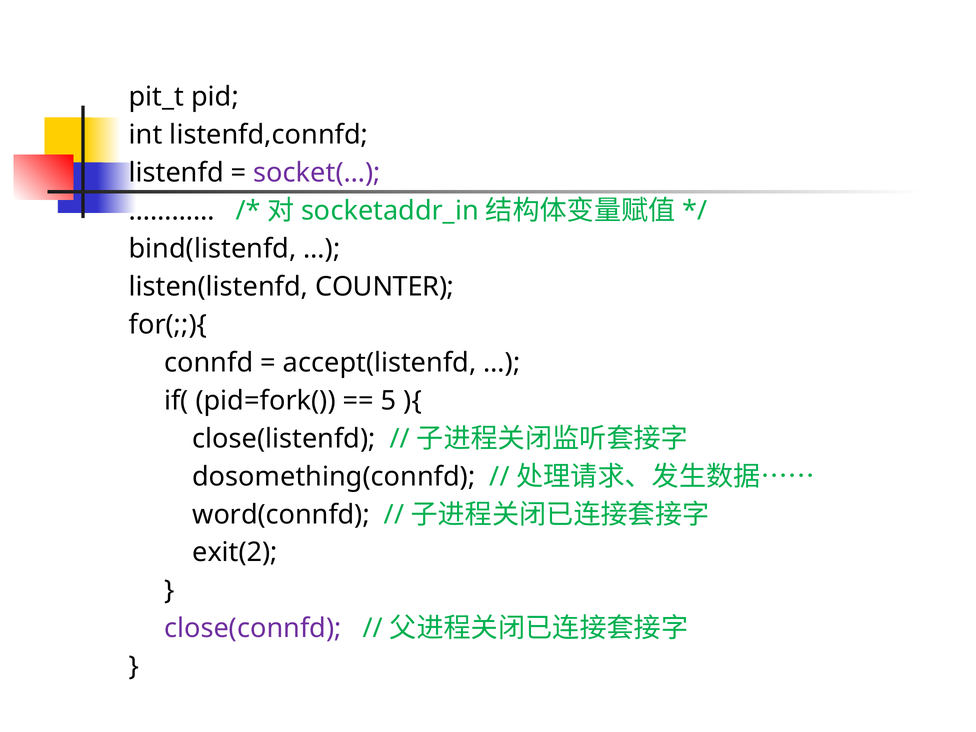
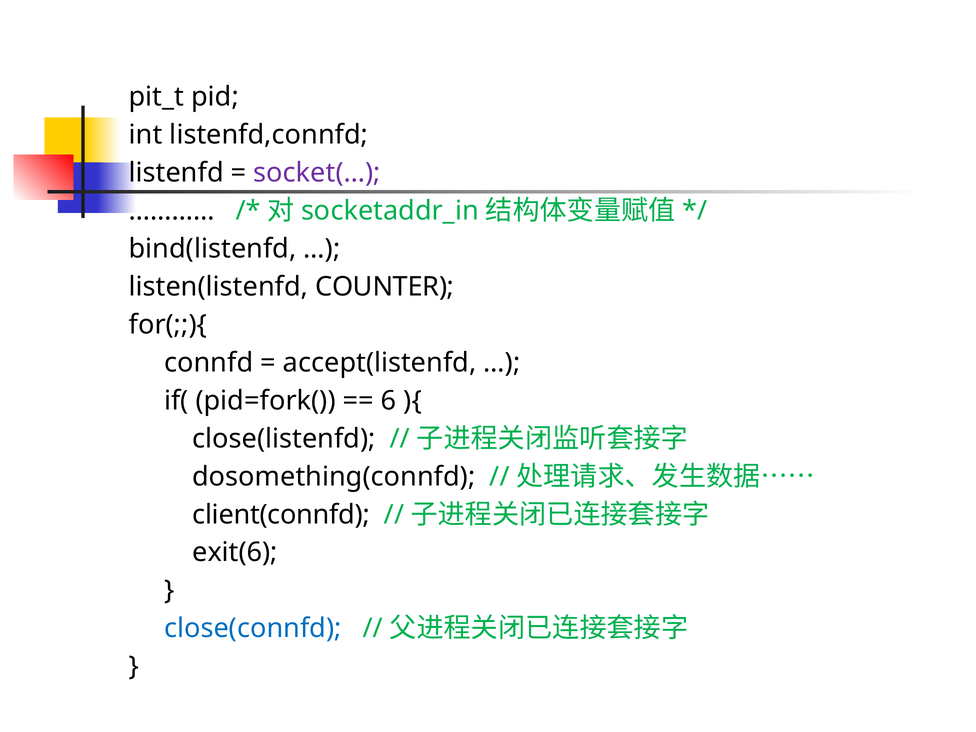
5: 5 -> 6 (389, 401)
word(connfd: word(connfd -> client(connfd (281, 515)
exit(2: exit(2 -> exit(6 (235, 553)
close(connfd colour: purple -> blue (253, 628)
